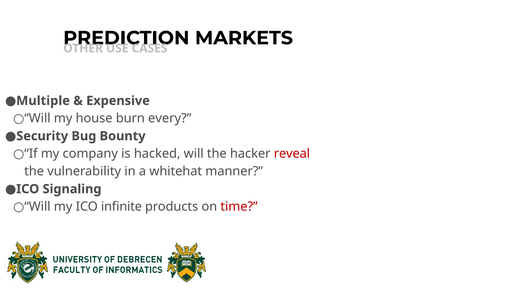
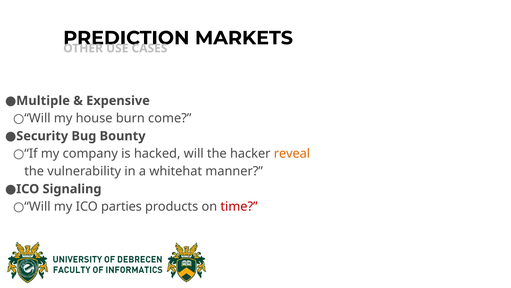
every: every -> come (170, 118)
reveal colour: red -> orange (292, 153)
infinite: infinite -> parties (121, 206)
